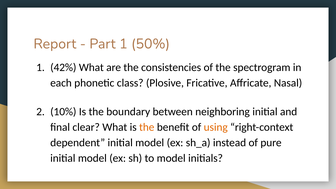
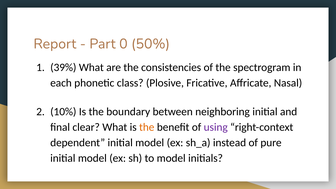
Part 1: 1 -> 0 (123, 44)
42%: 42% -> 39% (63, 67)
using colour: orange -> purple (216, 127)
